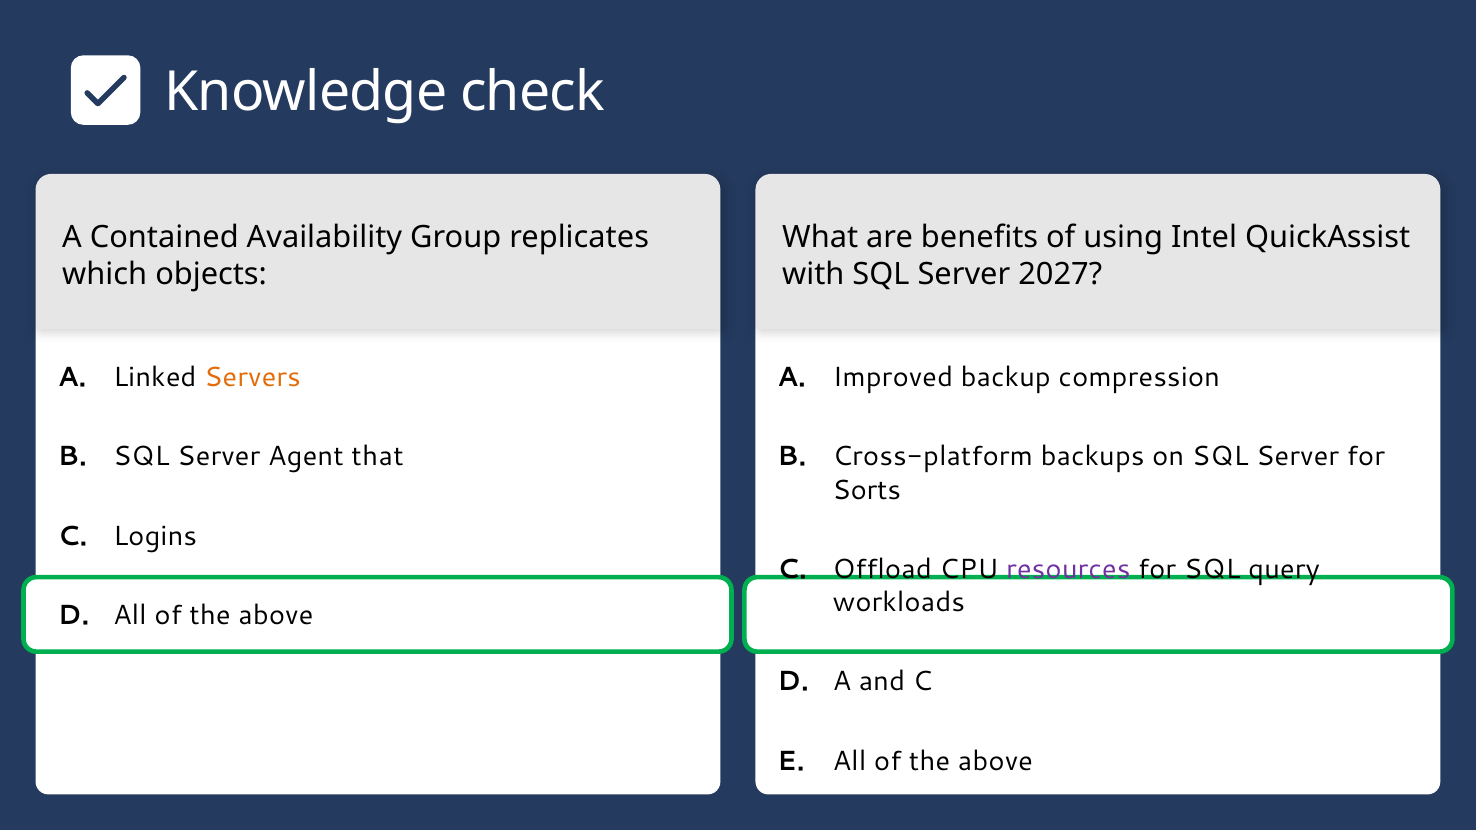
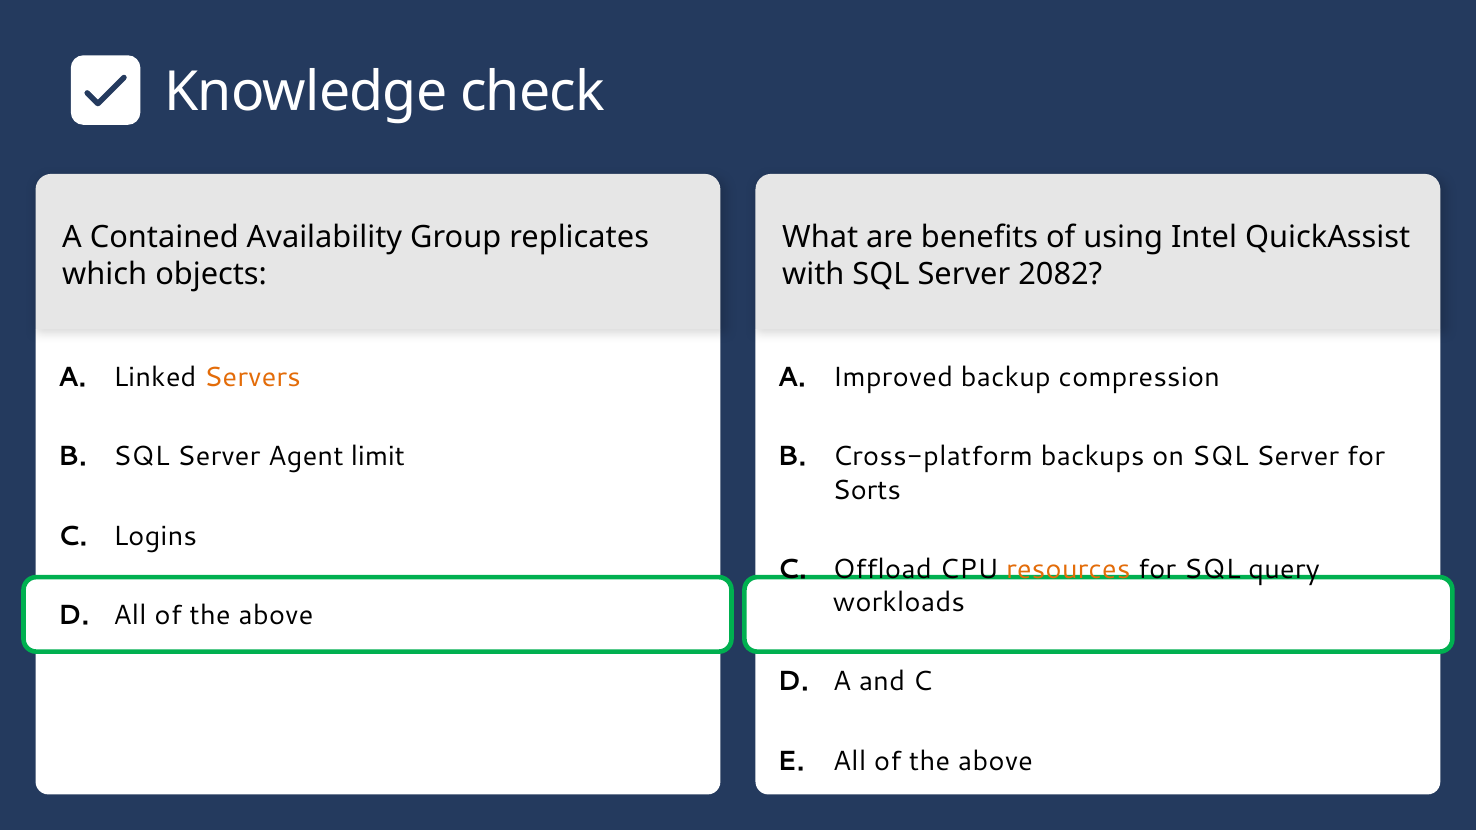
2027: 2027 -> 2082 (1060, 275)
that: that -> limit (378, 457)
resources colour: purple -> orange (1068, 569)
